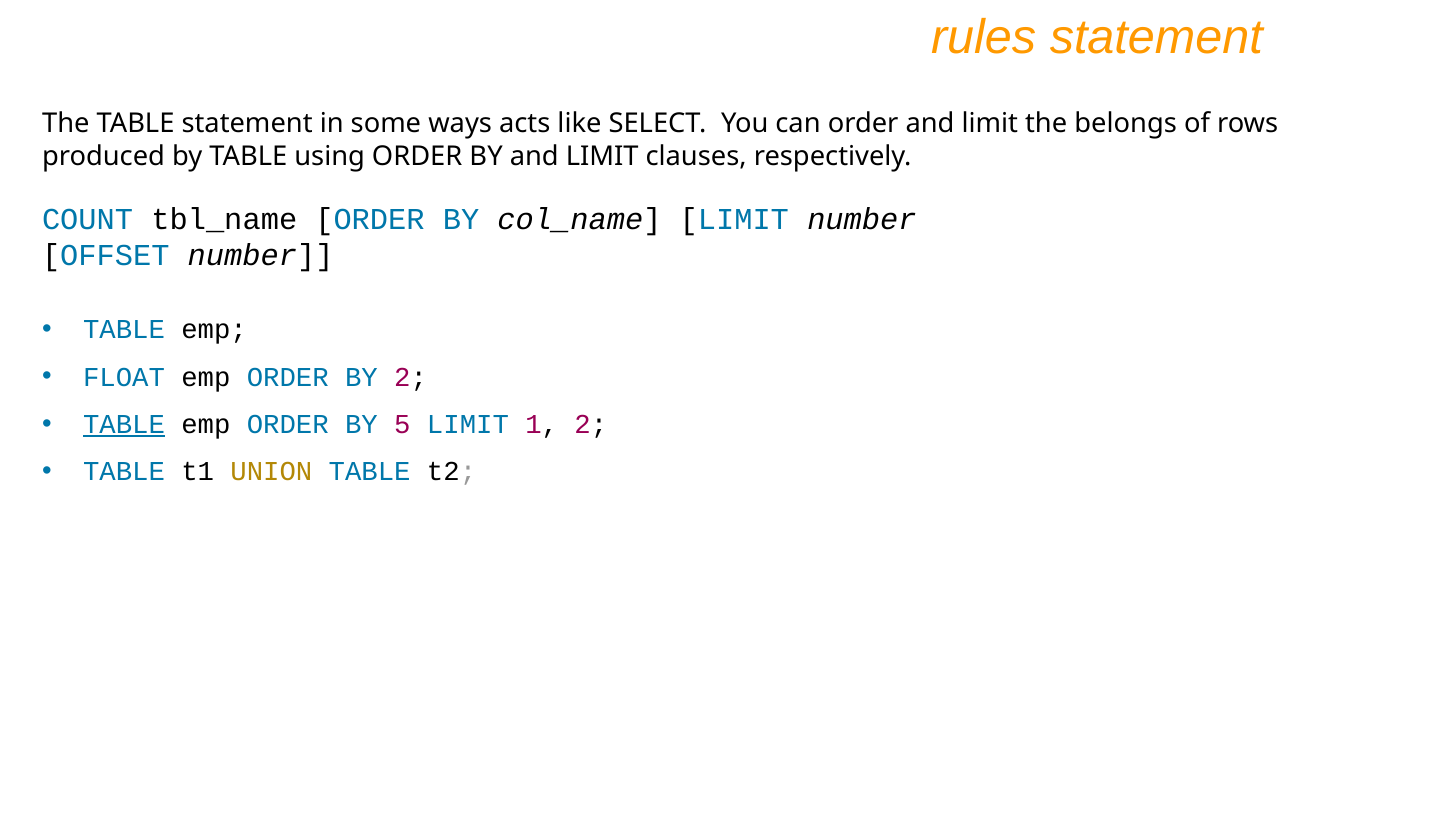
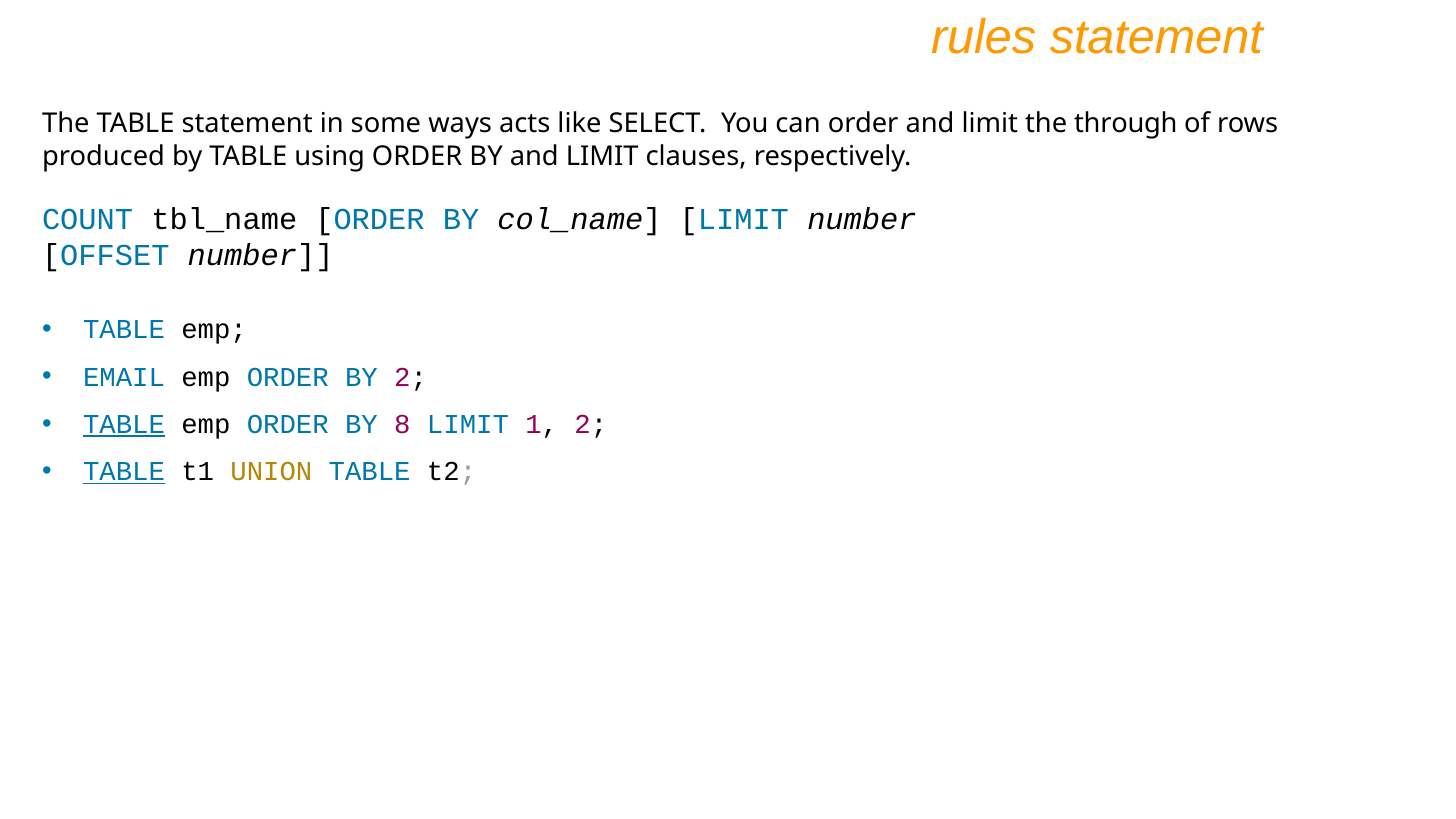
belongs: belongs -> through (1126, 124)
FLOAT: FLOAT -> EMAIL (124, 377)
5: 5 -> 8 (402, 425)
TABLE underline: none -> present (124, 472)
